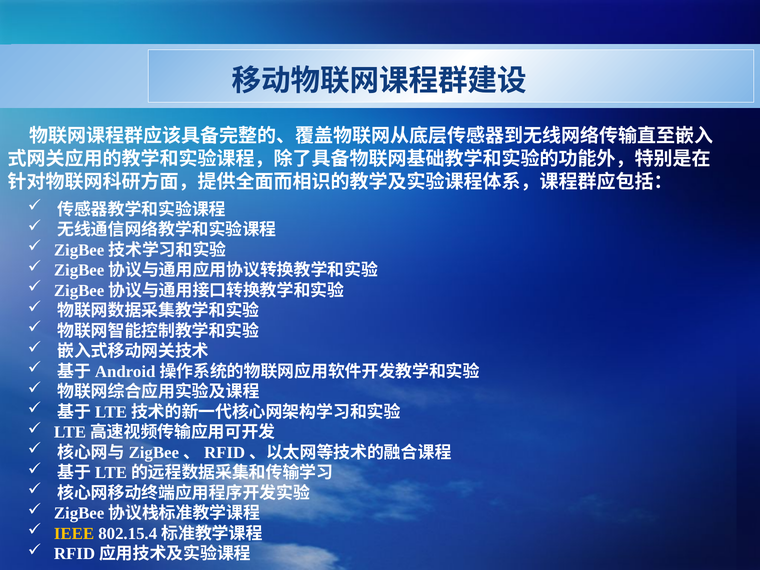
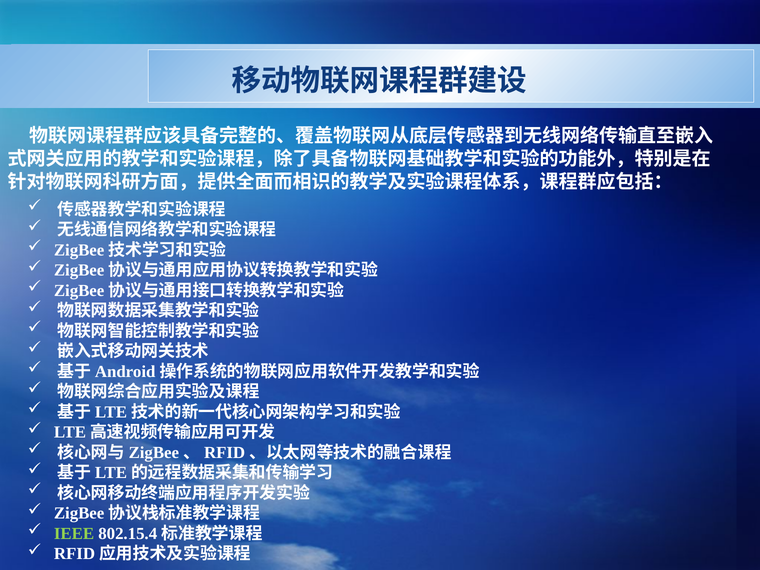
IEEE colour: yellow -> light green (74, 534)
